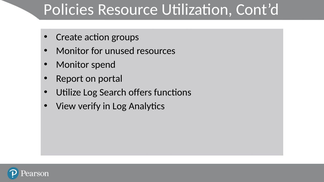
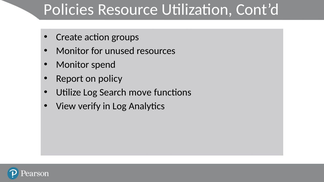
portal: portal -> policy (110, 79)
offers: offers -> move (140, 93)
